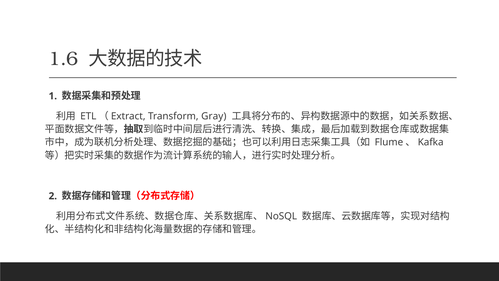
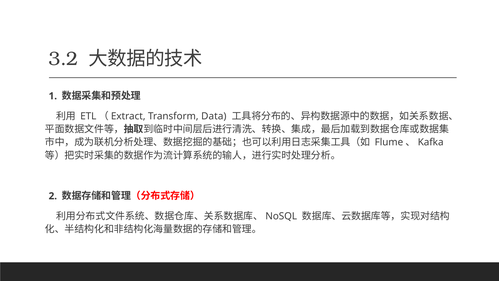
1.6: 1.6 -> 3.2 (63, 59)
Gray: Gray -> Data (214, 116)
